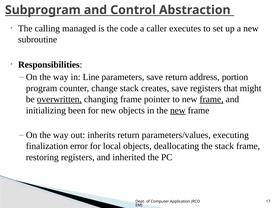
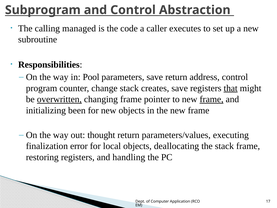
Line: Line -> Pool (91, 77)
address portion: portion -> control (235, 77)
that underline: none -> present (231, 88)
new underline: present -> none (178, 110)
inherits: inherits -> thought (101, 135)
inherited: inherited -> handling (129, 157)
